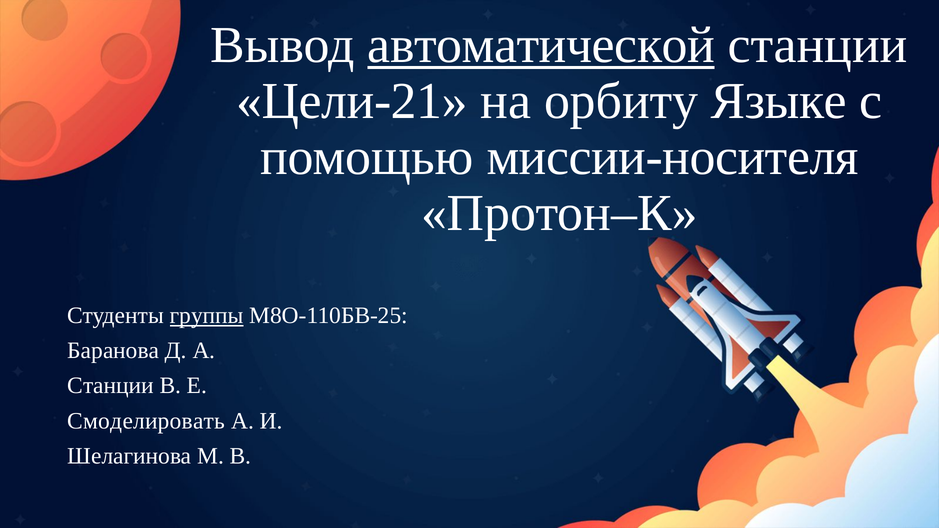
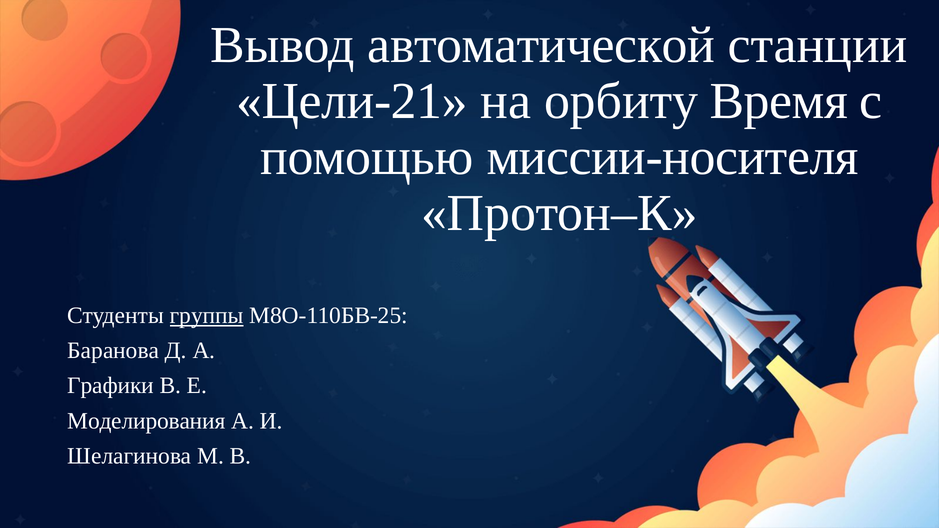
автоматической underline: present -> none (541, 45)
Языке: Языке -> Время (779, 101)
Станции: Станции -> Графики (111, 386)
Смоделировать: Смоделировать -> Моделирования (146, 421)
